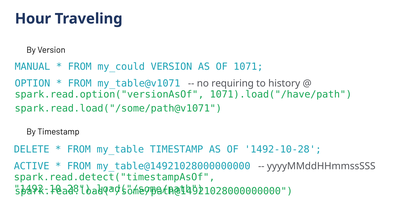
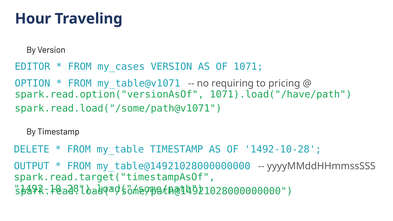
MANUAL: MANUAL -> EDITOR (32, 67)
my_could: my_could -> my_cases (121, 67)
history: history -> pricing (284, 83)
ACTIVE: ACTIVE -> OUTPUT (32, 166)
spark.read.detect("timestampAsOf: spark.read.detect("timestampAsOf -> spark.read.target("timestampAsOf (114, 177)
